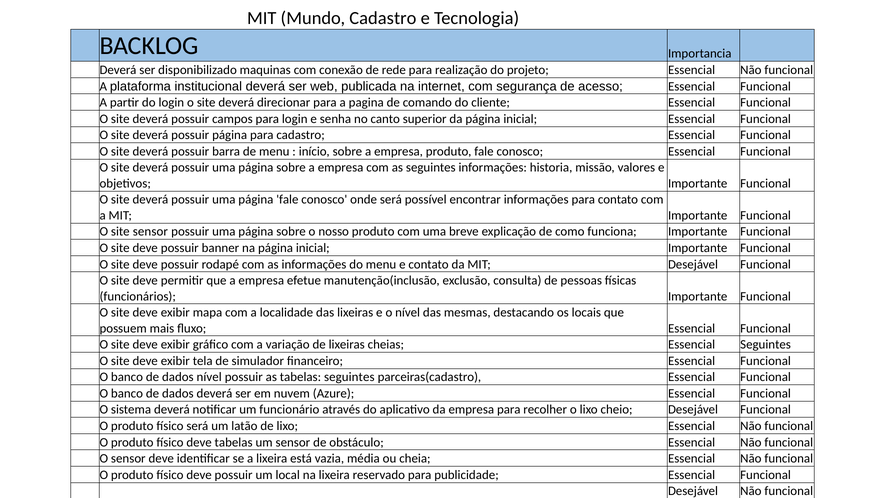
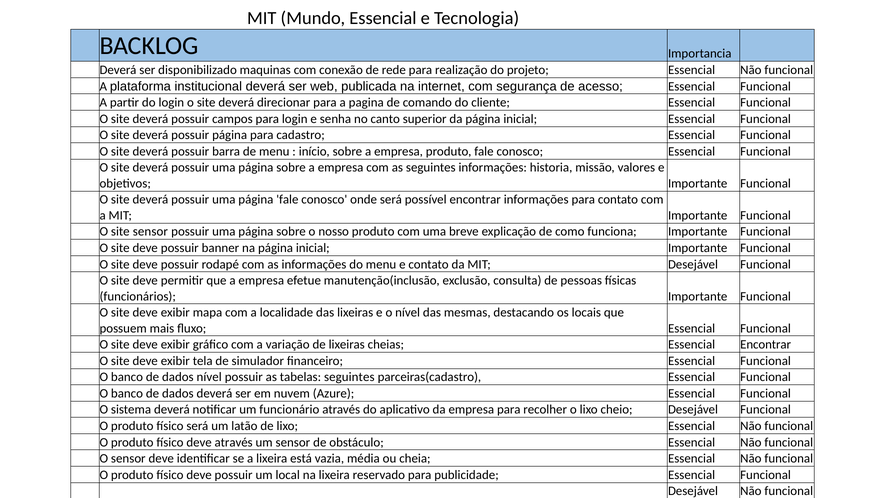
Mundo Cadastro: Cadastro -> Essencial (383, 18)
Essencial Seguintes: Seguintes -> Encontrar (766, 344)
deve tabelas: tabelas -> através (234, 442)
